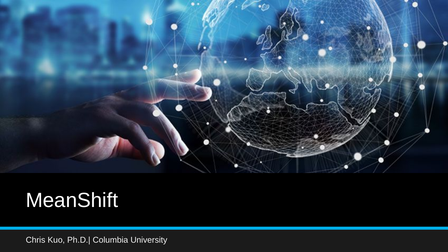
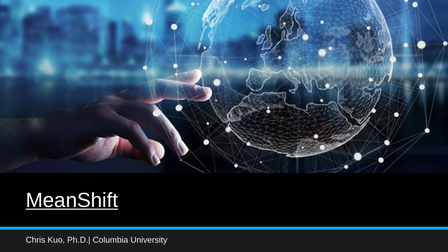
MeanShift underline: none -> present (72, 200)
